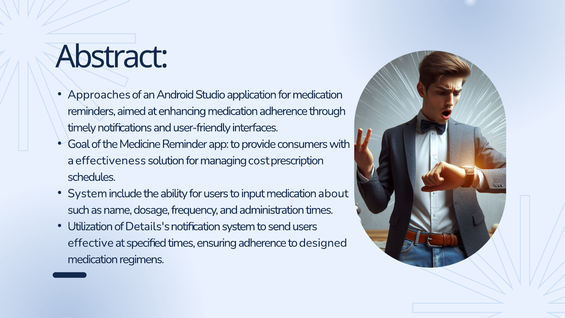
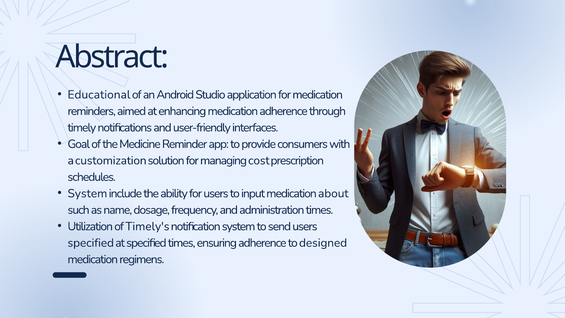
Approaches: Approaches -> Educational (99, 95)
effectiveness: effectiveness -> customization (111, 160)
Details's: Details's -> Timely's (147, 226)
effective: effective -> specified (91, 243)
